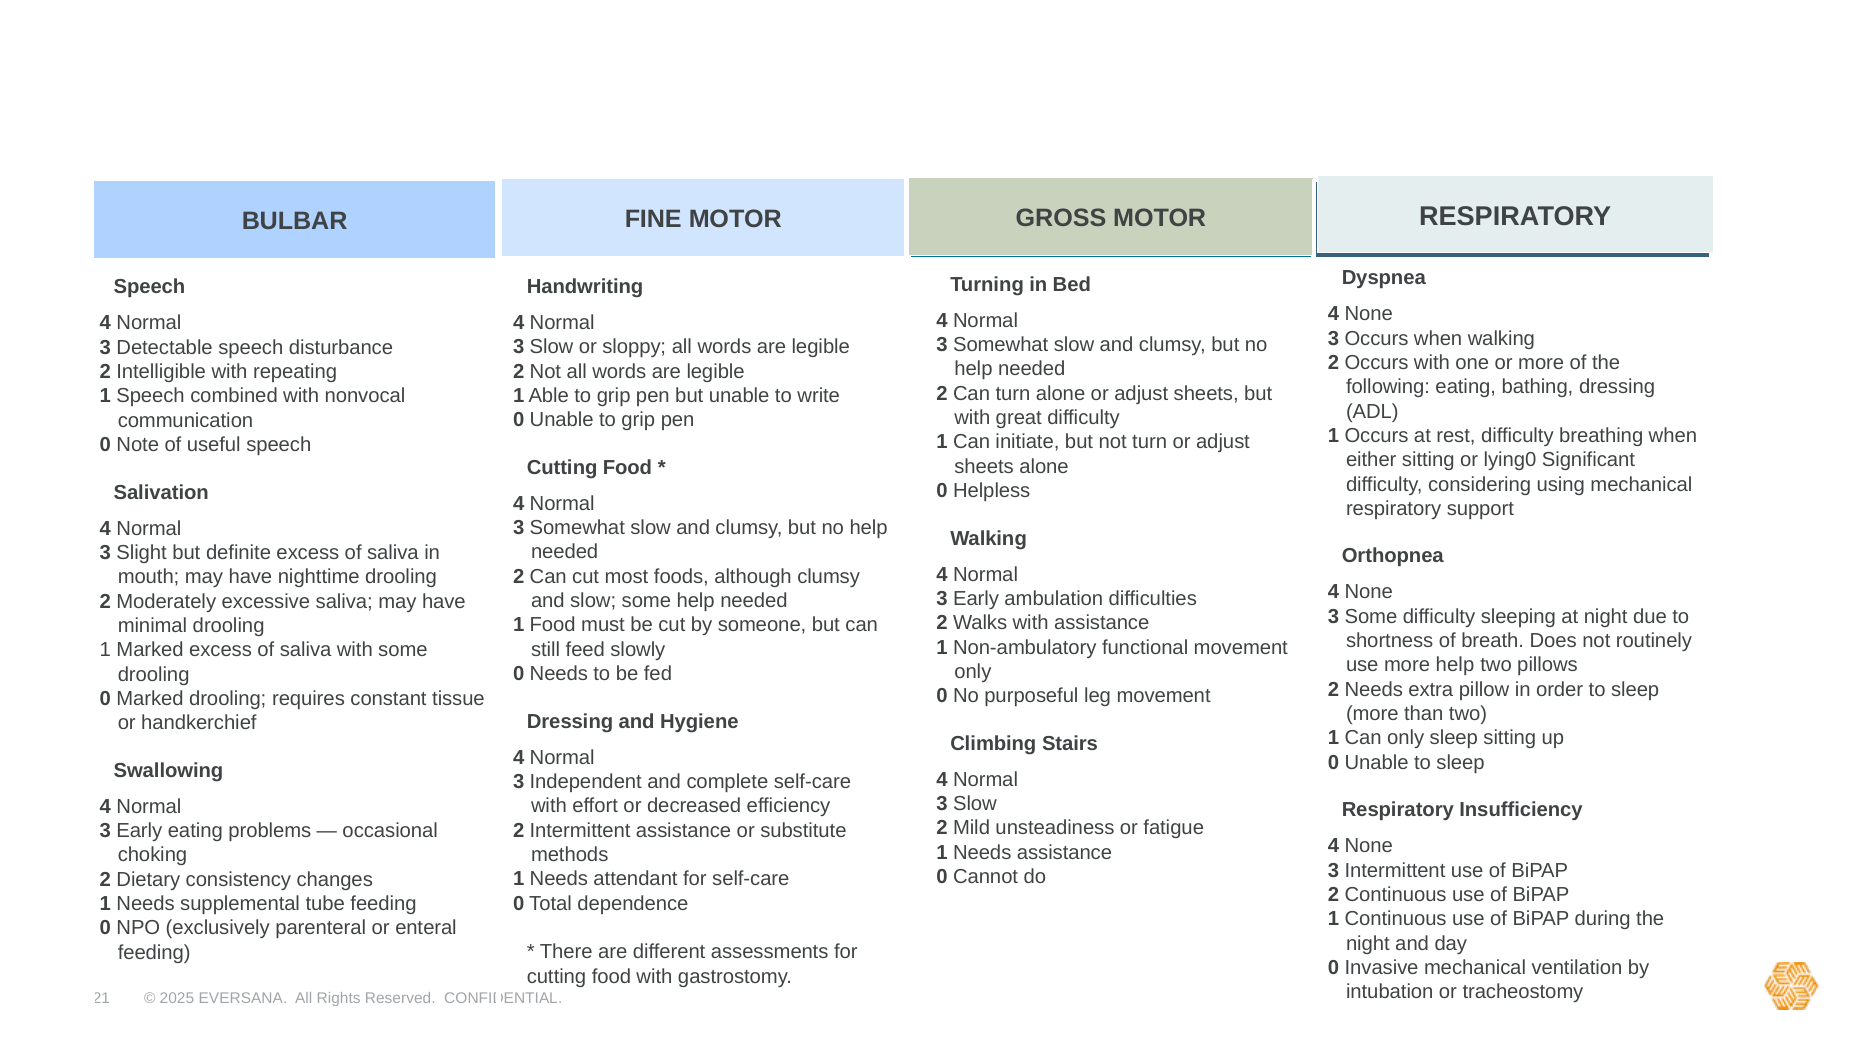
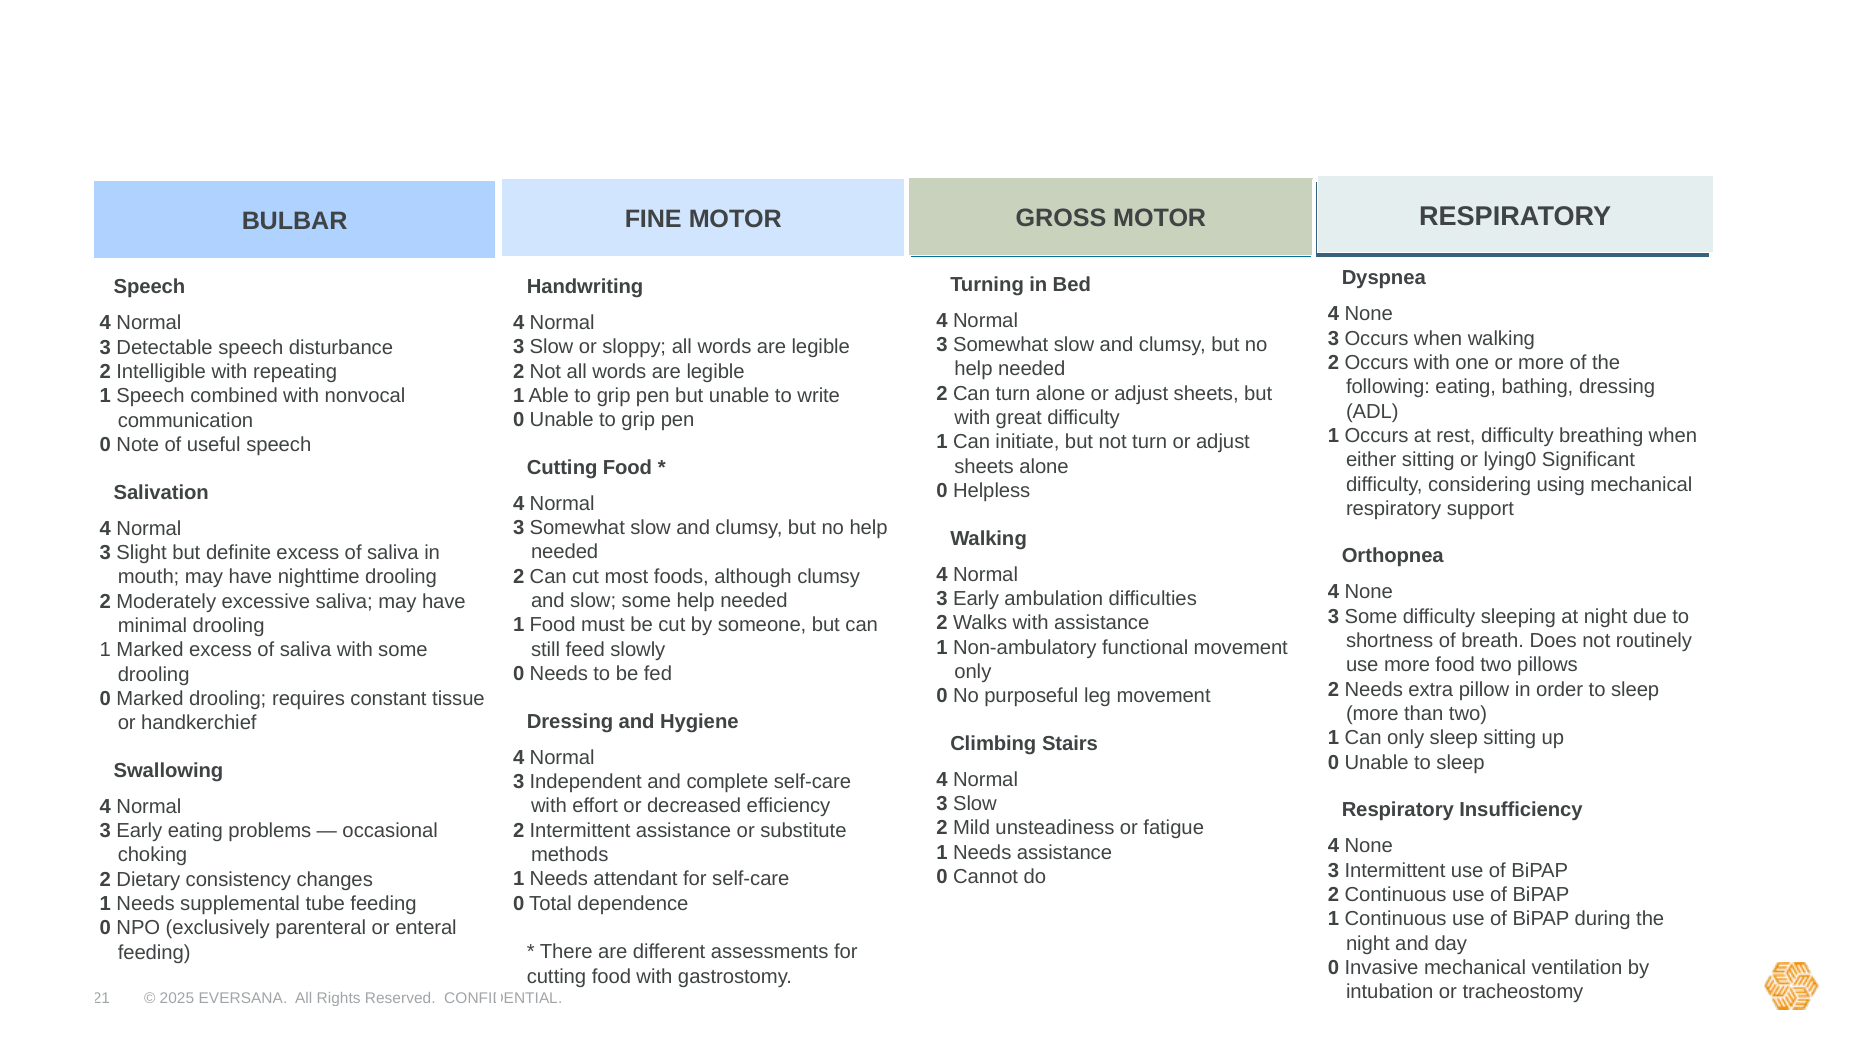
more help: help -> food (1455, 665)
